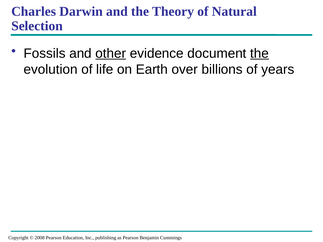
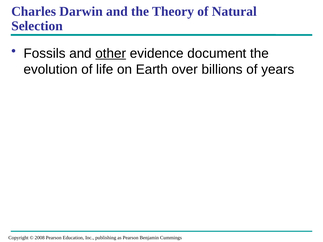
the underline: present -> none (260, 53)
